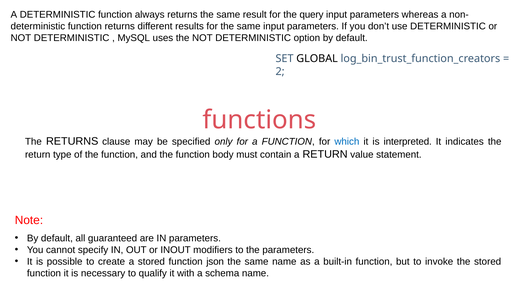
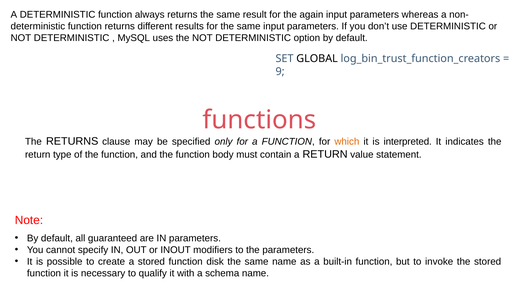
query: query -> again (311, 15)
2: 2 -> 9 (280, 71)
which colour: blue -> orange (347, 142)
json: json -> disk (215, 262)
